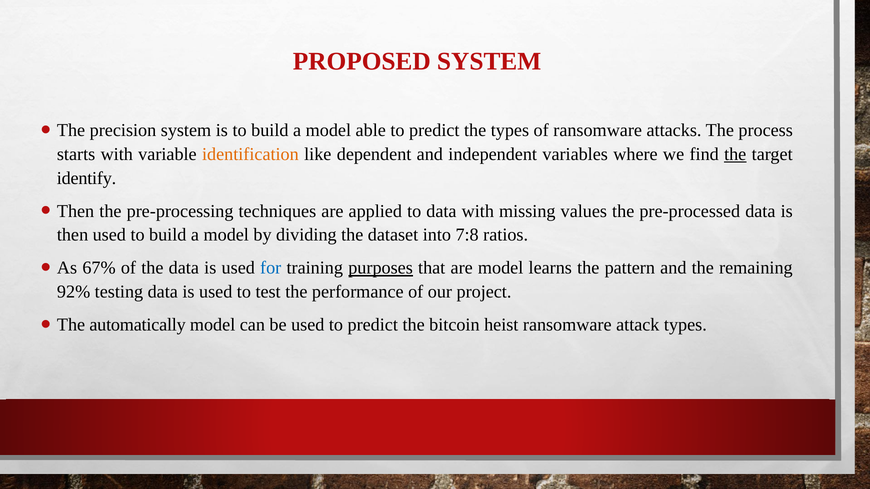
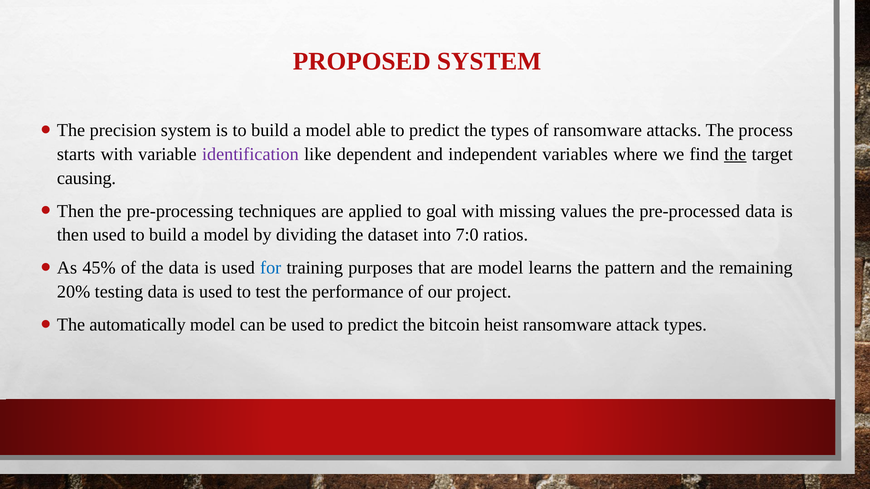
identification colour: orange -> purple (250, 154)
identify: identify -> causing (86, 178)
to data: data -> goal (442, 211)
7:8: 7:8 -> 7:0 (467, 235)
67%: 67% -> 45% (99, 268)
purposes underline: present -> none (381, 268)
92%: 92% -> 20% (74, 292)
